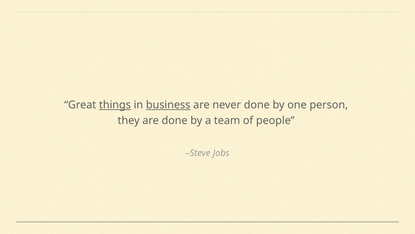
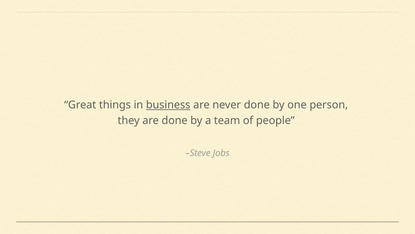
things underline: present -> none (115, 105)
